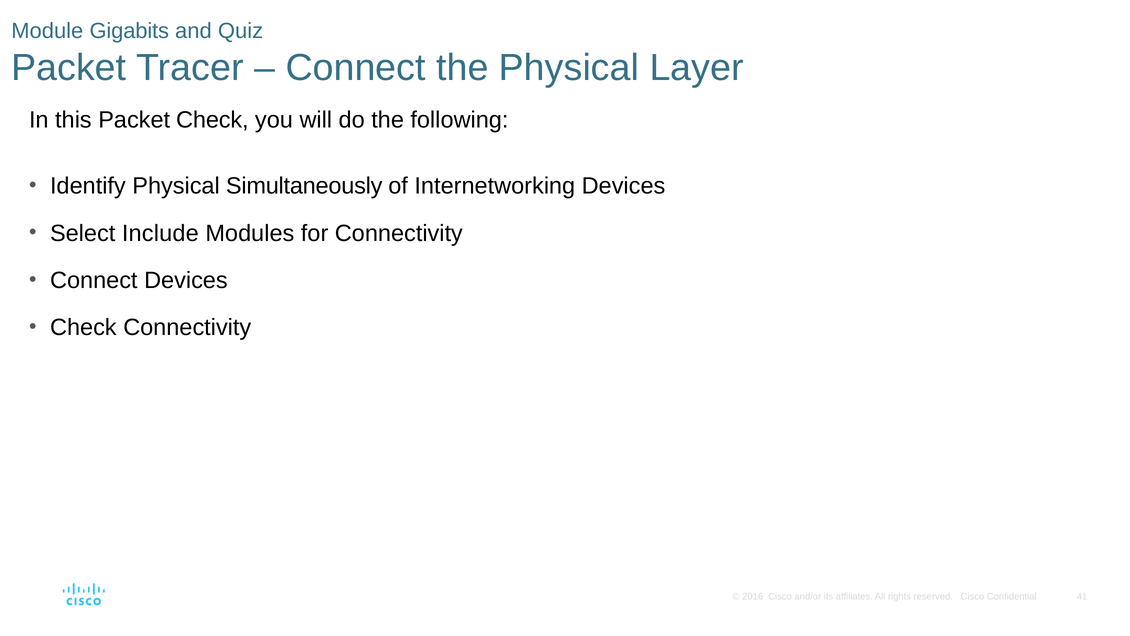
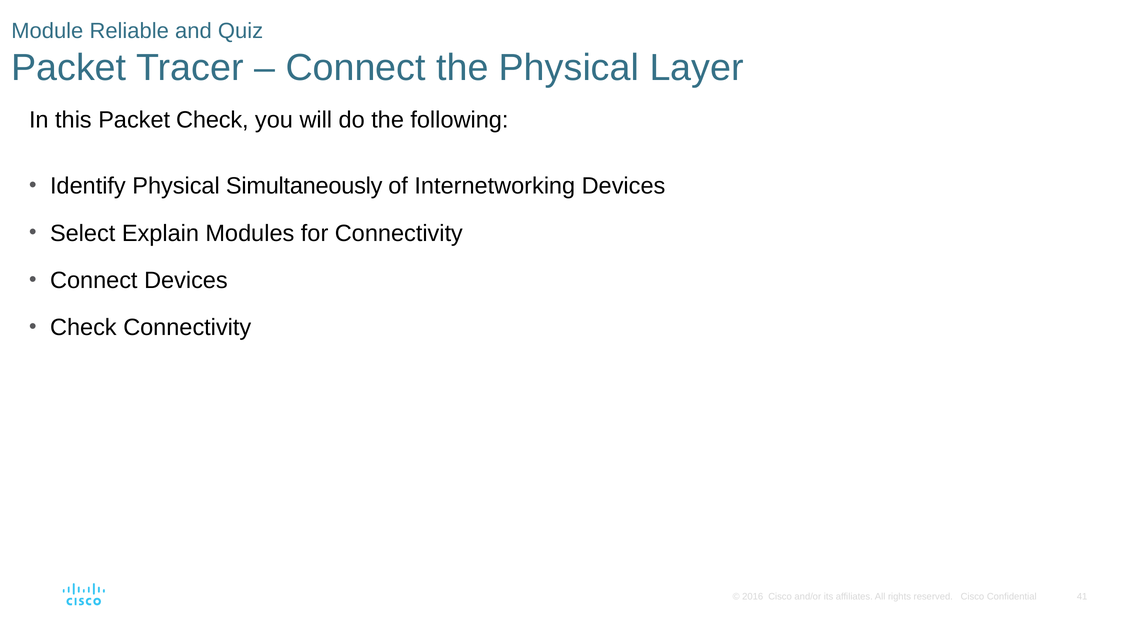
Gigabits: Gigabits -> Reliable (129, 31)
Include: Include -> Explain (160, 233)
